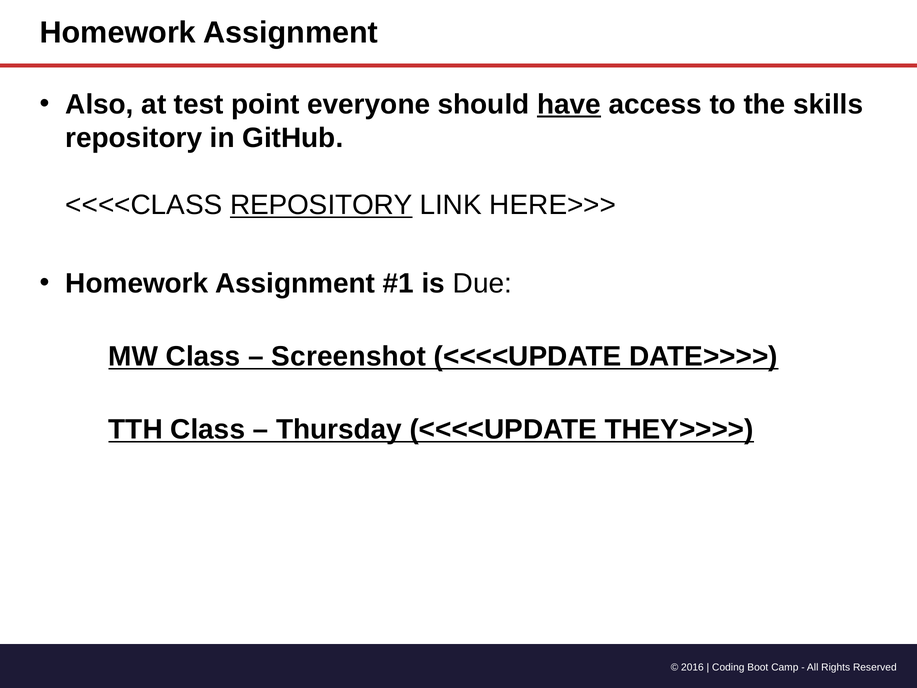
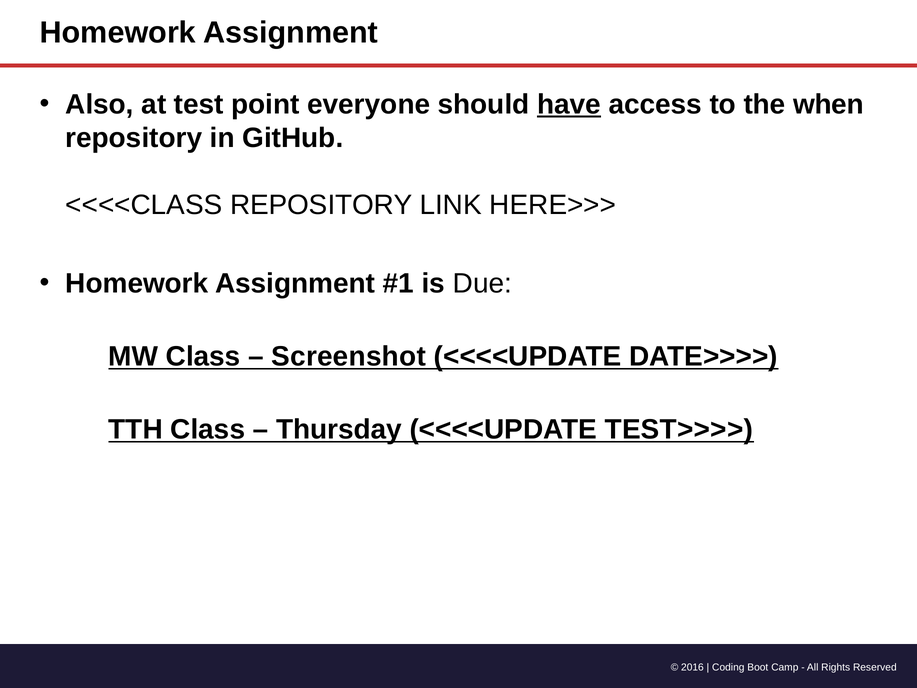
skills: skills -> when (828, 104)
REPOSITORY underline: present -> none (321, 205)
THEY>>>>: THEY>>>> -> TEST>>>> (679, 429)
